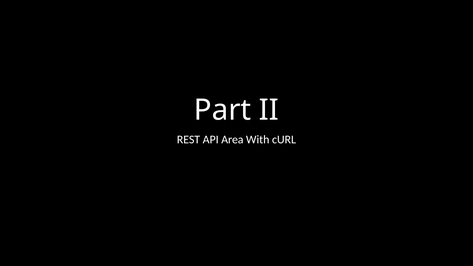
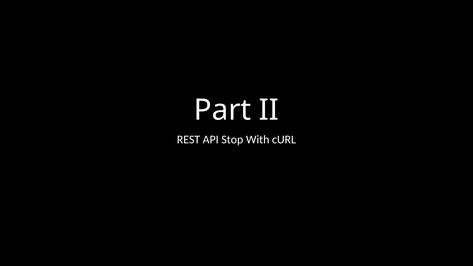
Area: Area -> Stop (232, 140)
